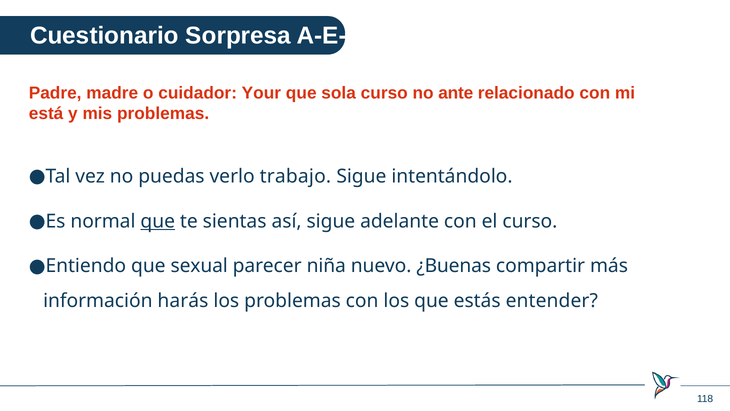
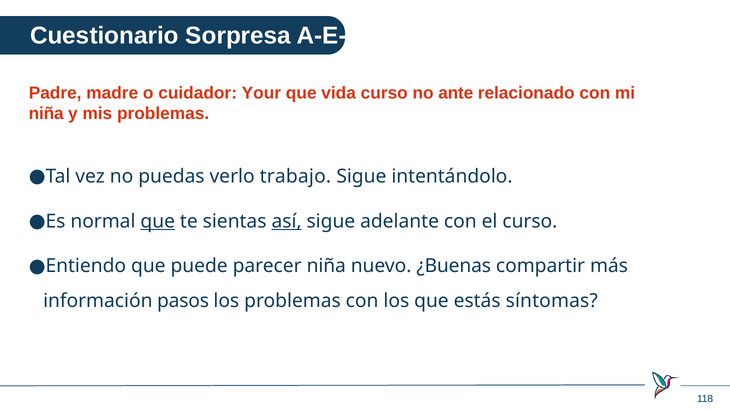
sola: sola -> vida (339, 93)
está: está -> niña (46, 113)
así underline: none -> present (287, 221)
sexual: sexual -> puede (199, 266)
harás: harás -> pasos (183, 301)
entender: entender -> síntomas (552, 301)
